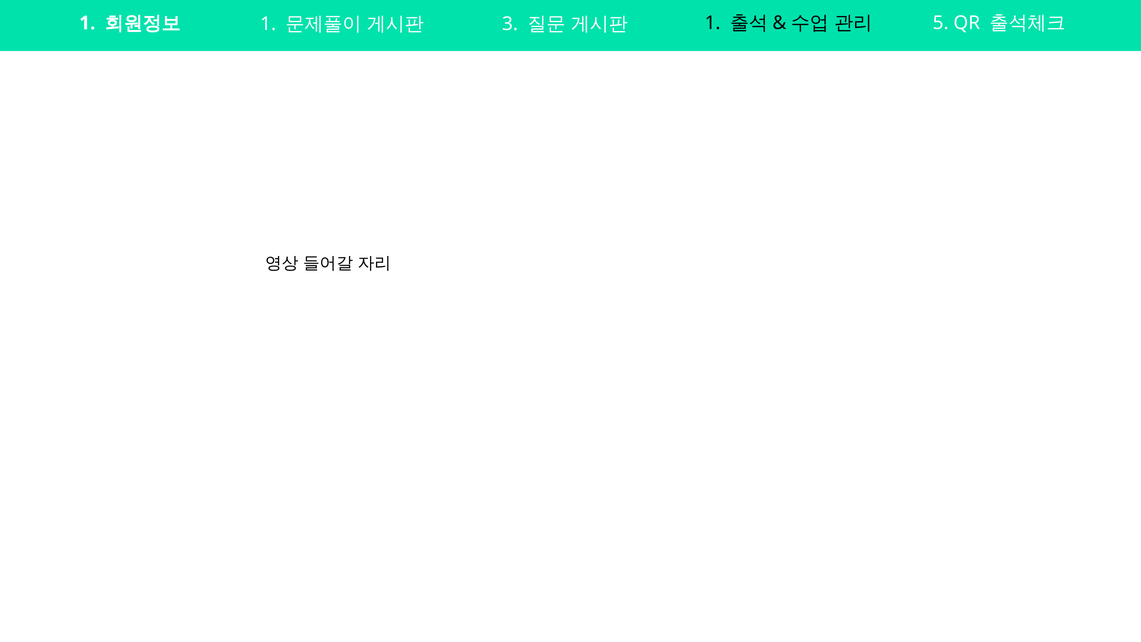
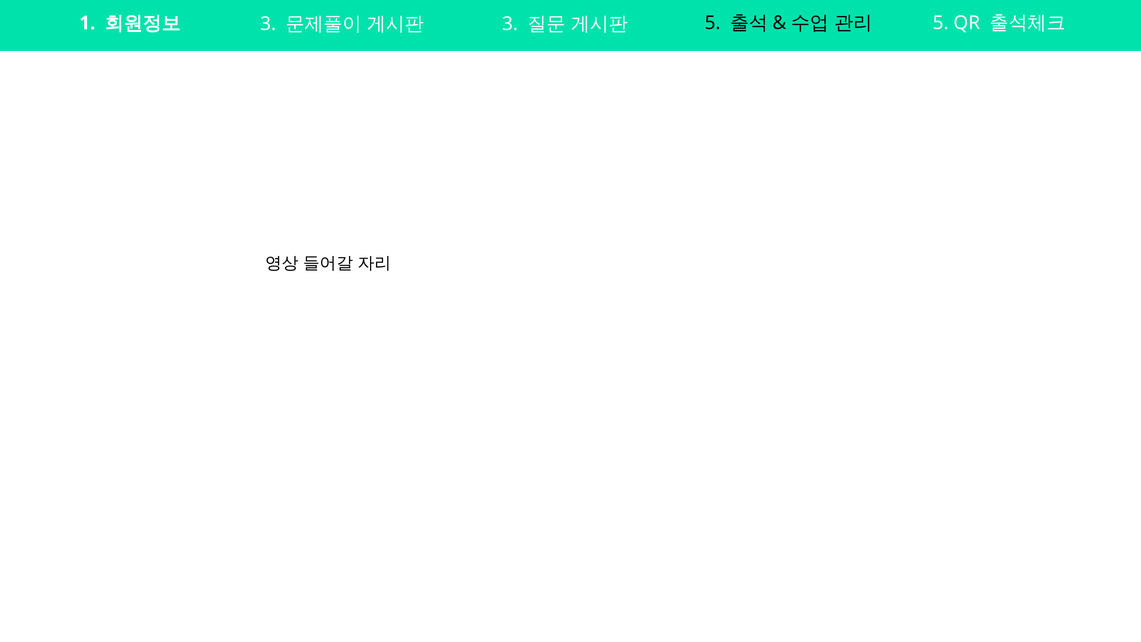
1: 1 -> 3 (268, 24)
1: 1 -> 5 (713, 23)
